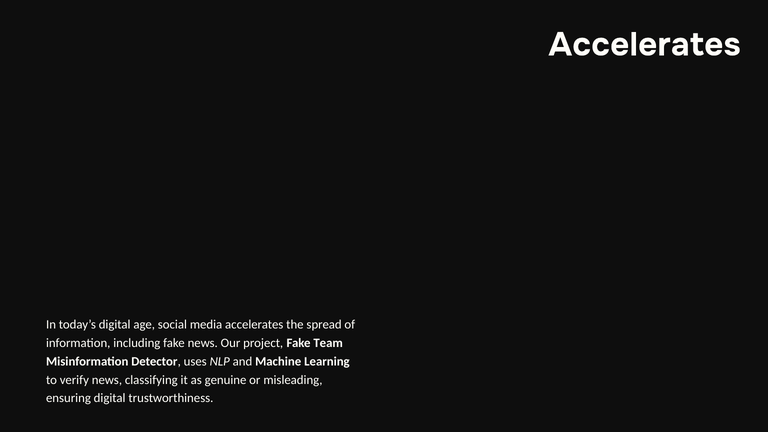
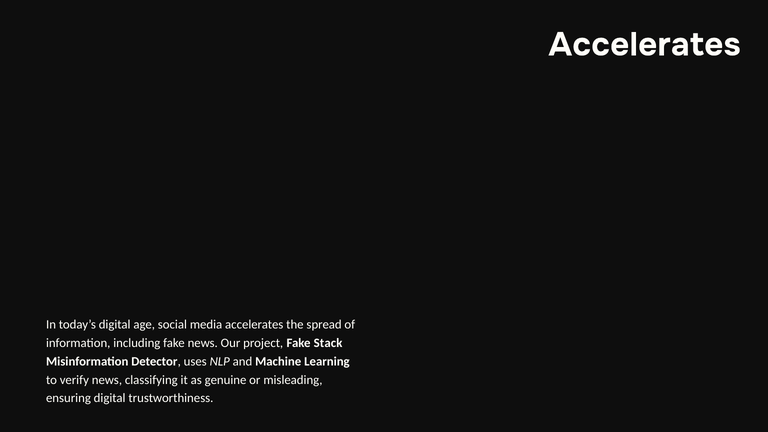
Team: Team -> Stack (328, 343)
